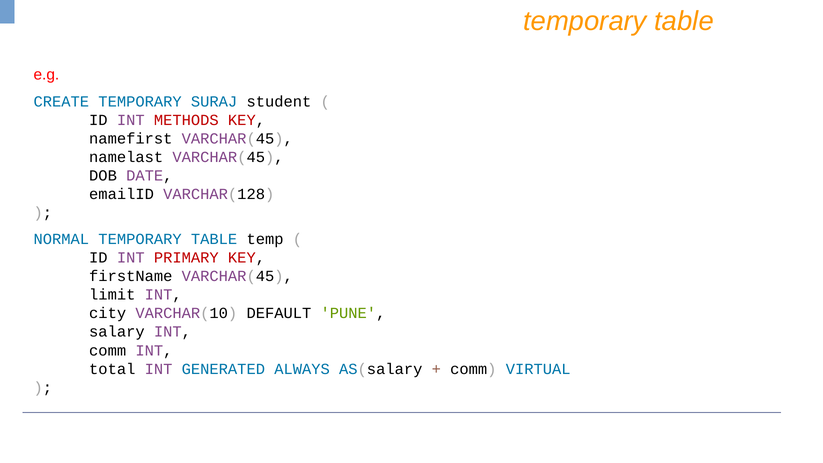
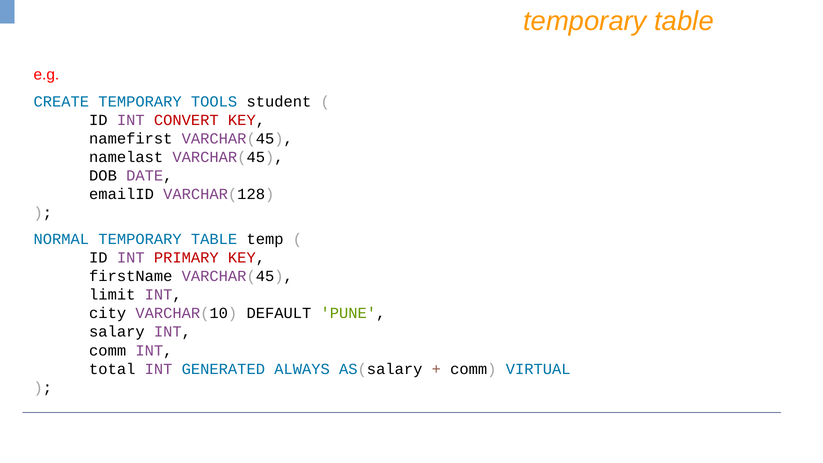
SURAJ: SURAJ -> TOOLS (214, 101)
METHODS: METHODS -> CONVERT (186, 120)
